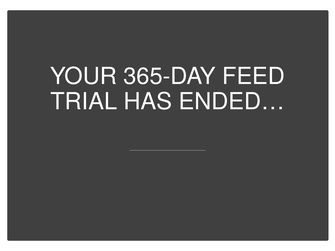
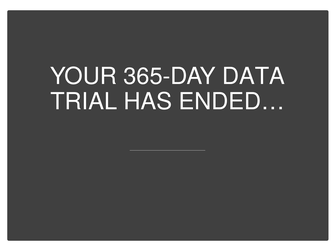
FEED: FEED -> DATA (254, 76)
